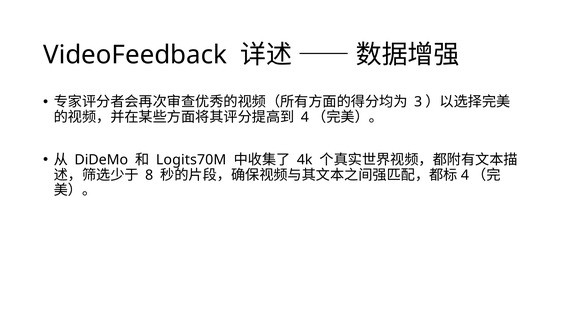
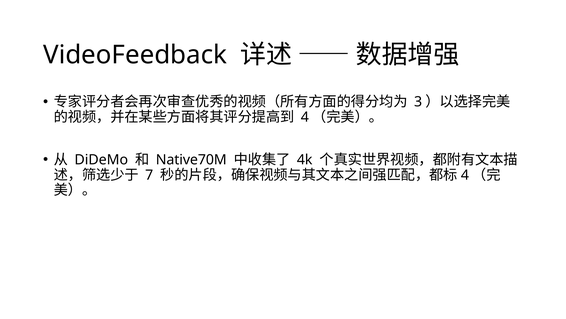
Logits70M: Logits70M -> Native70M (191, 159)
8: 8 -> 7 (149, 175)
